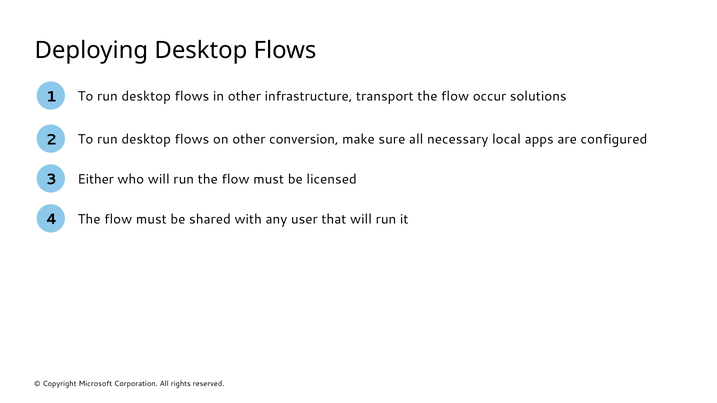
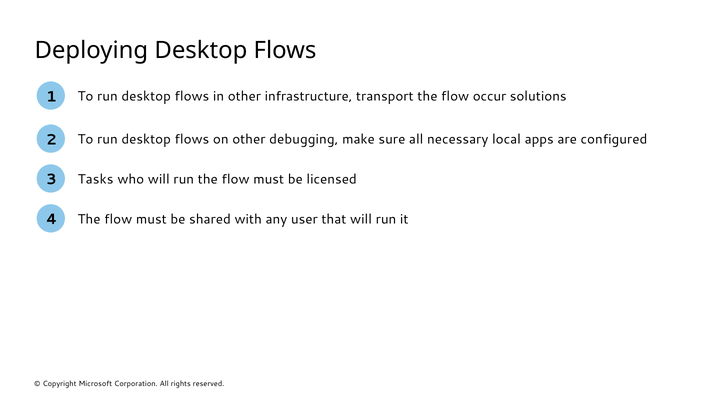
conversion: conversion -> debugging (304, 140)
Either: Either -> Tasks (96, 179)
